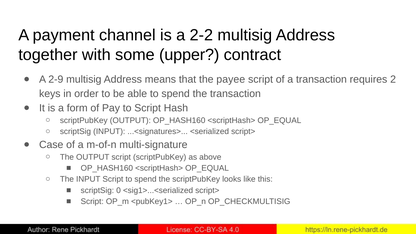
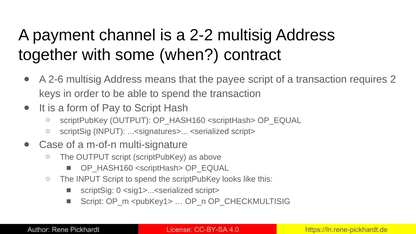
upper: upper -> when (189, 55)
2-9: 2-9 -> 2-6 (56, 79)
